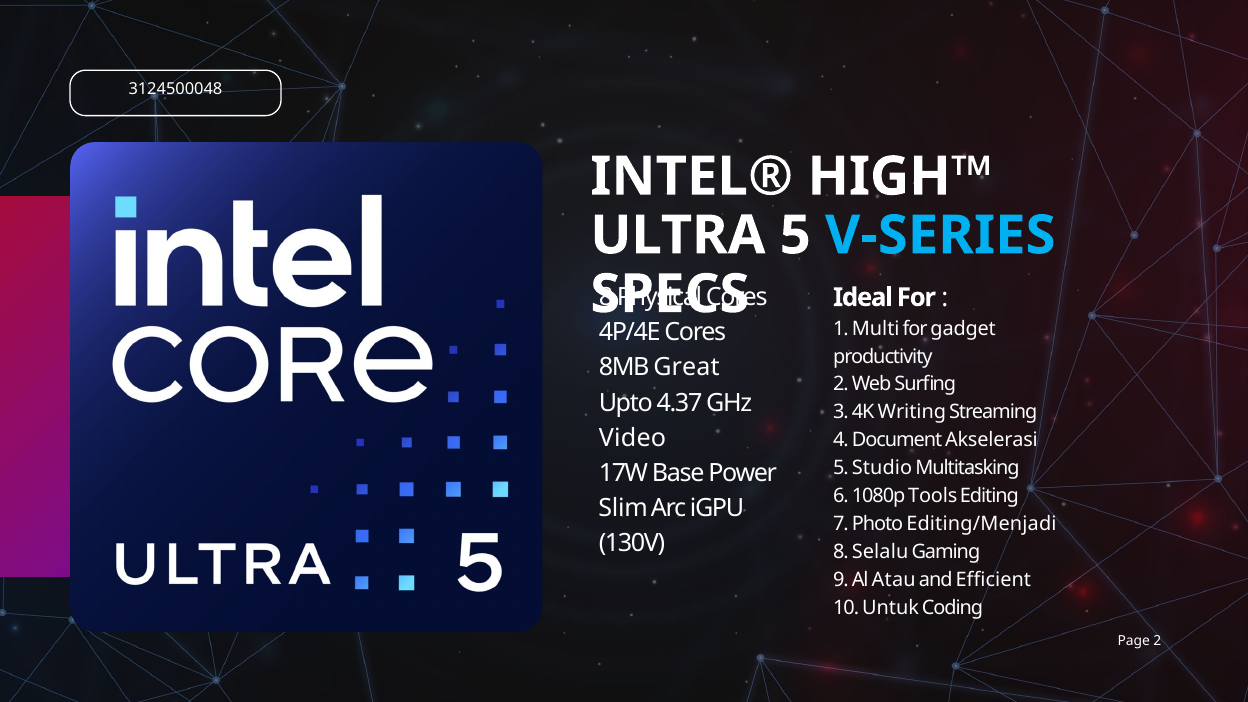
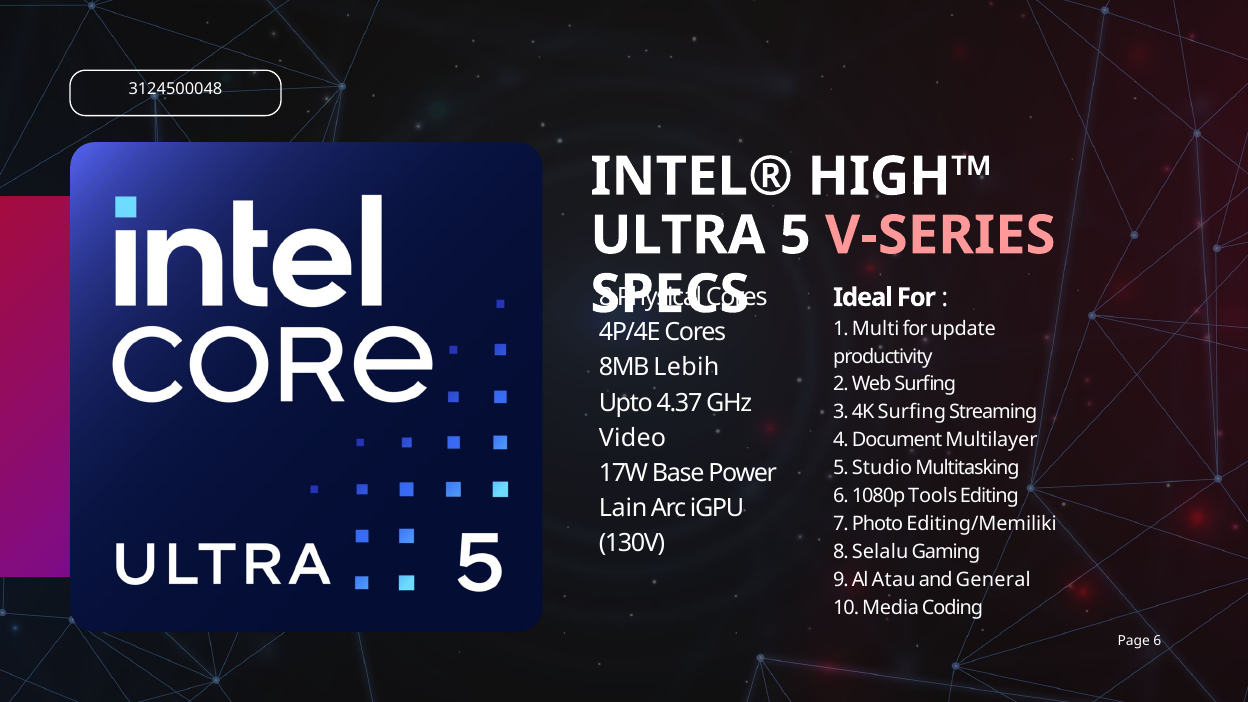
V-SERIES colour: light blue -> pink (940, 235)
gadget: gadget -> update (963, 329)
Great: Great -> Lebih (686, 368)
4K Writing: Writing -> Surfing (912, 412)
Akselerasi: Akselerasi -> Multilayer (991, 440)
Slim: Slim -> Lain (623, 508)
Editing/Menjadi: Editing/Menjadi -> Editing/Memiliki (982, 524)
Efficient: Efficient -> General (993, 580)
Untuk: Untuk -> Media (891, 608)
Page 2: 2 -> 6 (1157, 641)
